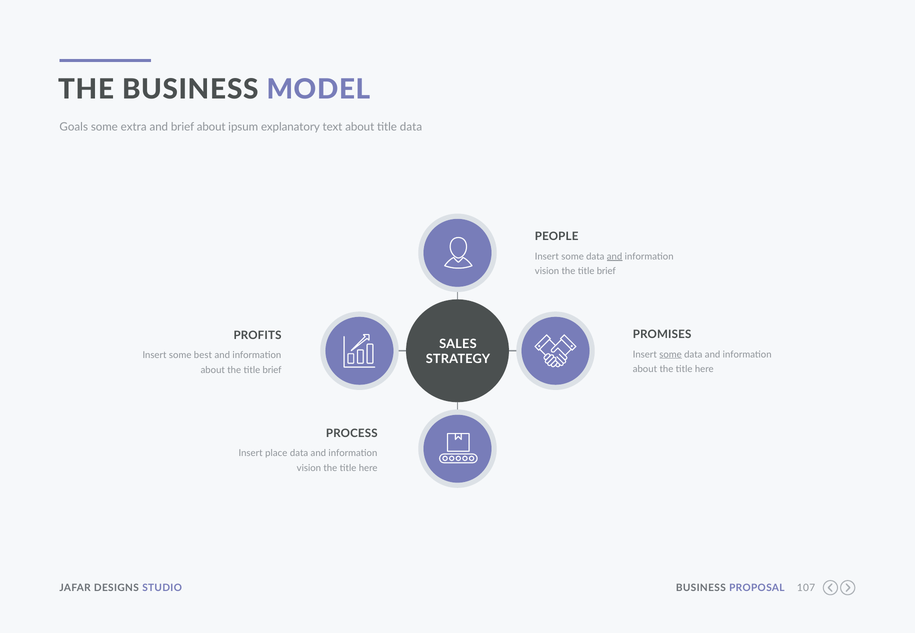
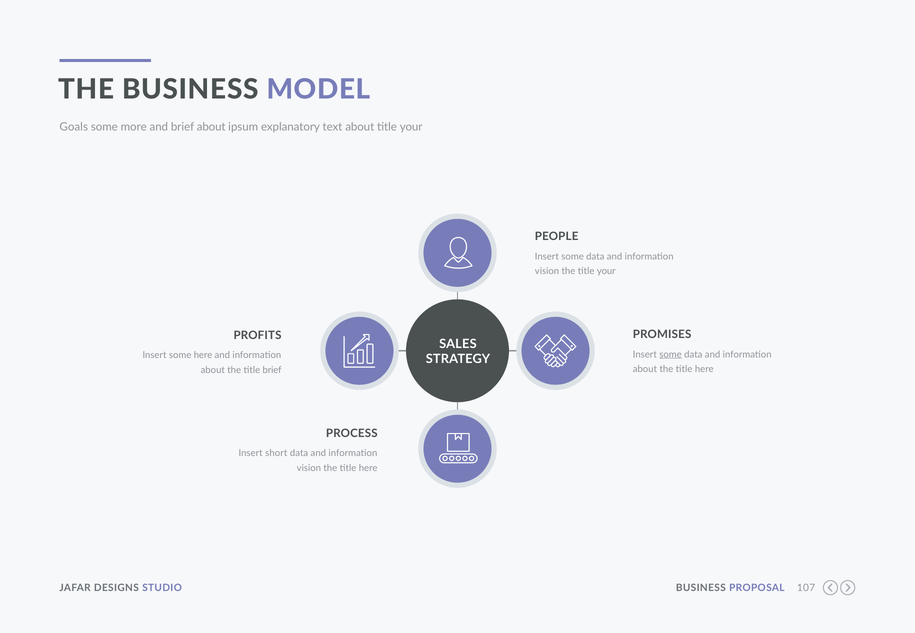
extra: extra -> more (134, 127)
about title data: data -> your (411, 127)
and underline: present -> none (615, 257)
brief: brief -> your (606, 271)
some best: best -> here (203, 355)
place: place -> short (276, 453)
